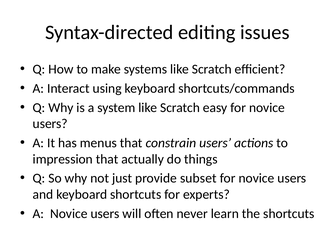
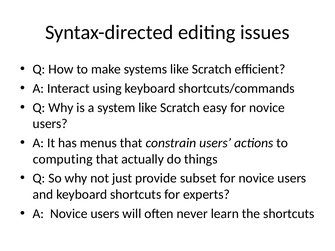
impression: impression -> computing (63, 159)
